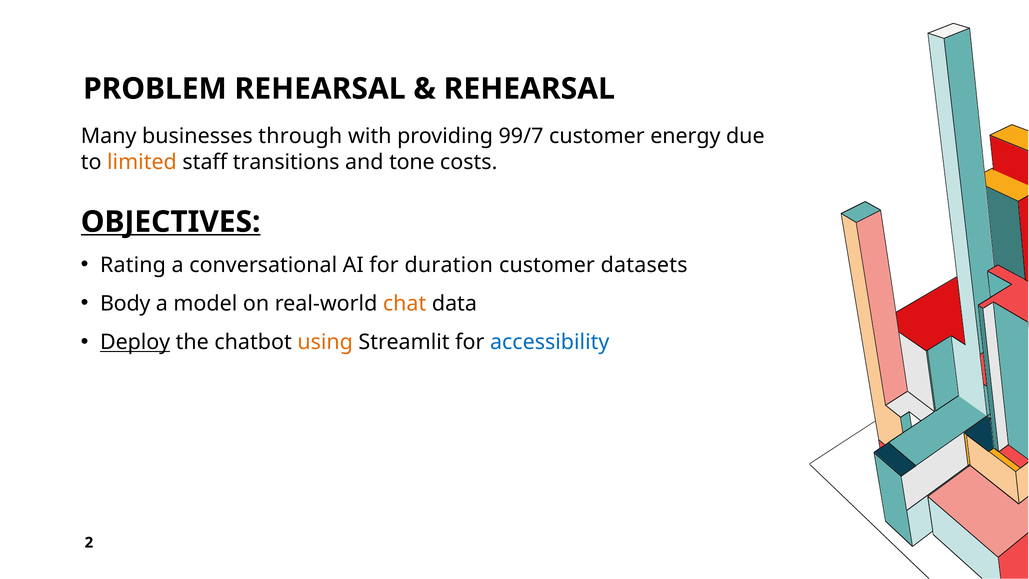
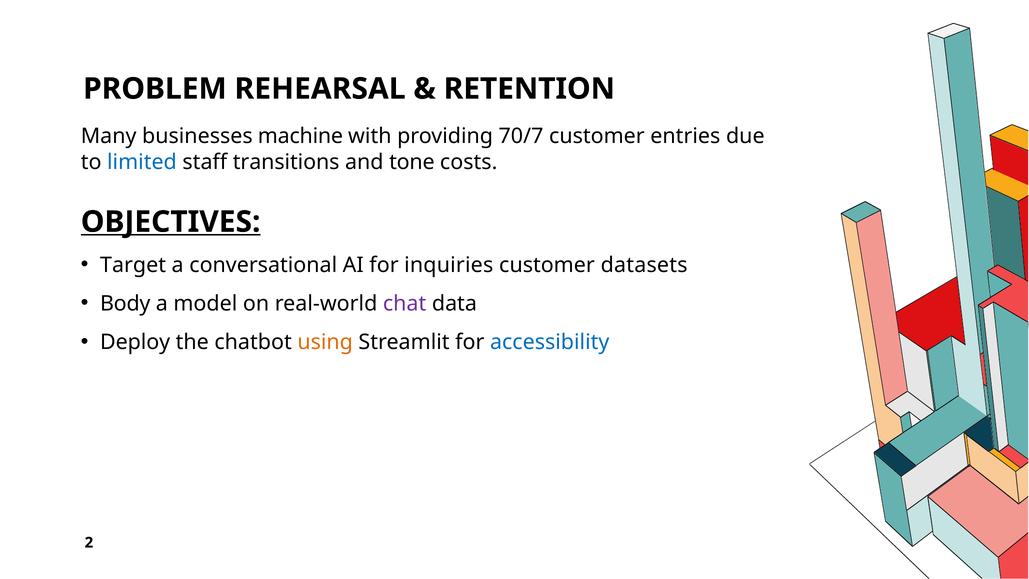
REHEARSAL: REHEARSAL -> RETENTION (529, 89)
through: through -> machine (300, 136)
99/7: 99/7 -> 70/7 (521, 136)
energy: energy -> entries (685, 136)
limited colour: orange -> blue (142, 162)
Rating: Rating -> Target (133, 265)
duration: duration -> inquiries (449, 265)
chat colour: orange -> purple (405, 304)
Deploy underline: present -> none (135, 342)
